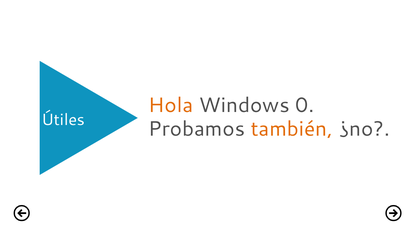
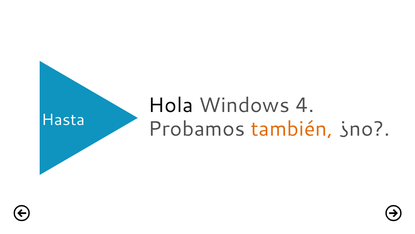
Hola colour: orange -> black (171, 105)
0: 0 -> 4 (305, 105)
Útiles: Útiles -> Hasta (63, 120)
